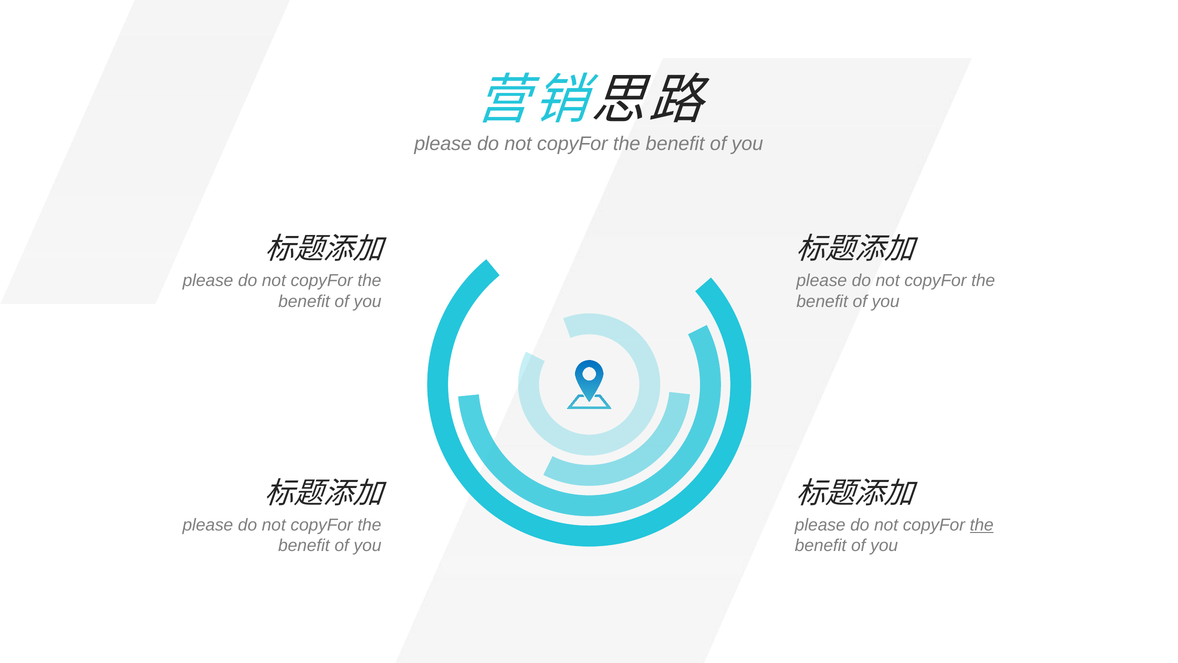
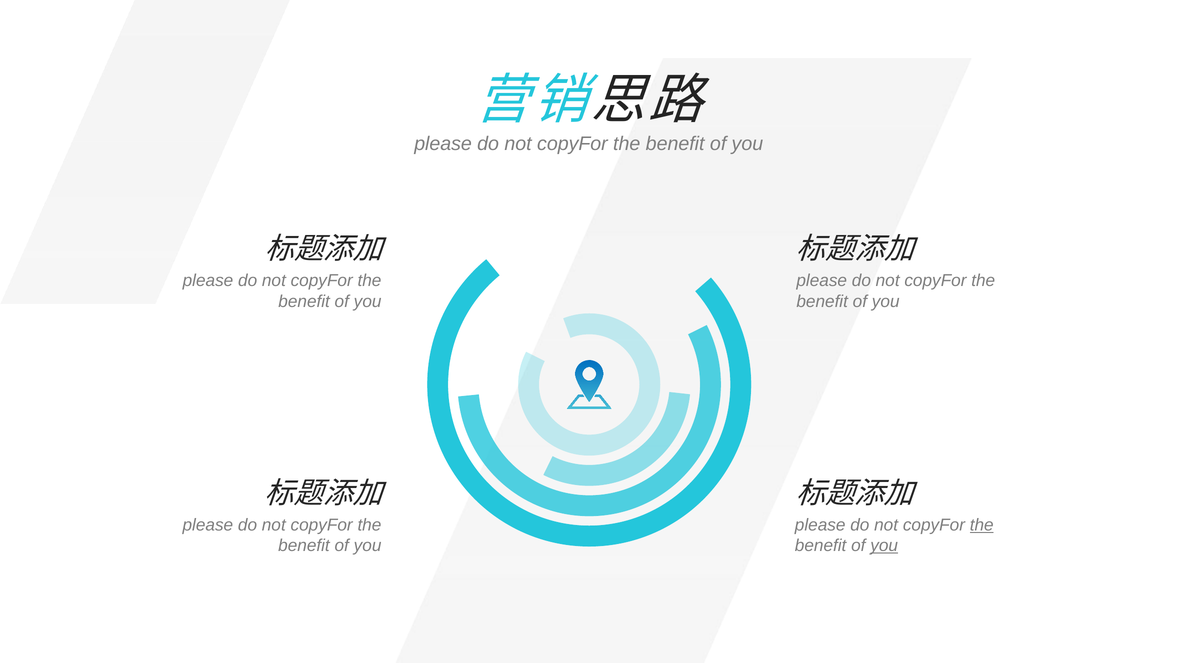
you underline: none -> present (884, 546)
